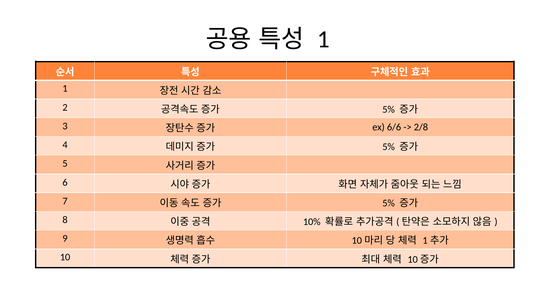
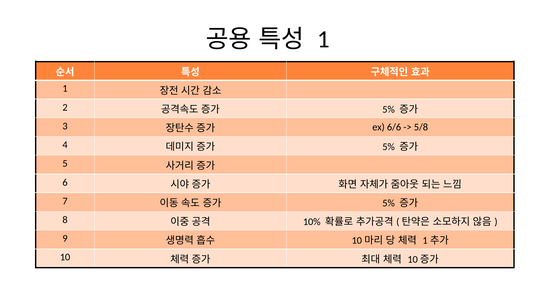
2/8: 2/8 -> 5/8 (421, 127)
